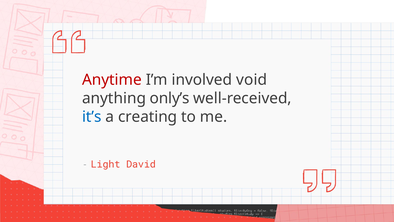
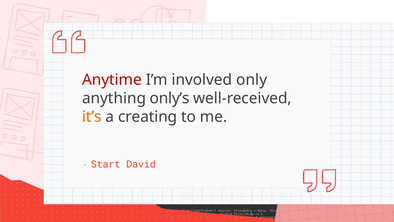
void: void -> only (252, 80)
it’s colour: blue -> orange (92, 116)
Light: Light -> Start (106, 164)
